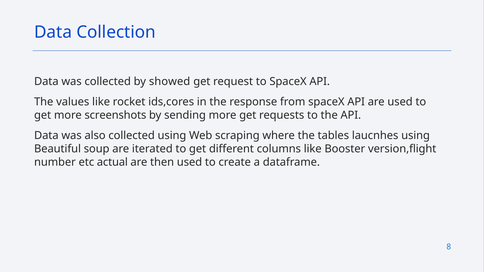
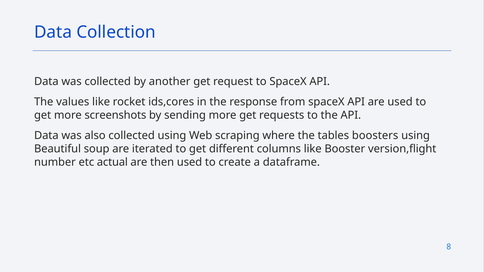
showed: showed -> another (170, 82)
laucnhes: laucnhes -> boosters (375, 136)
